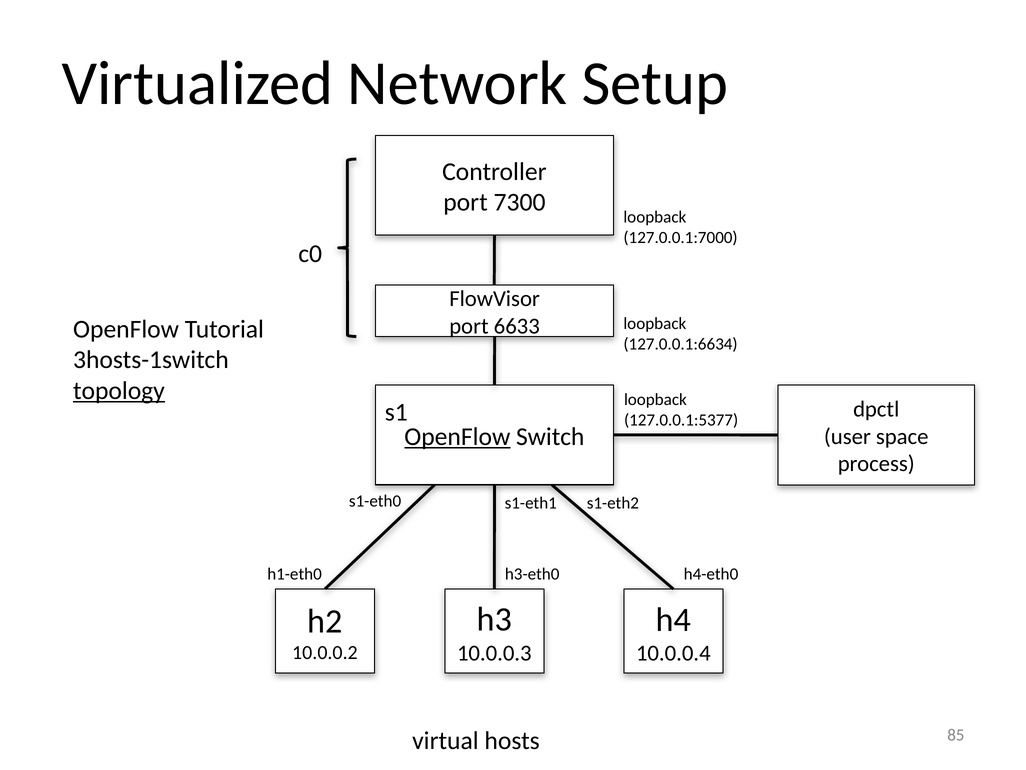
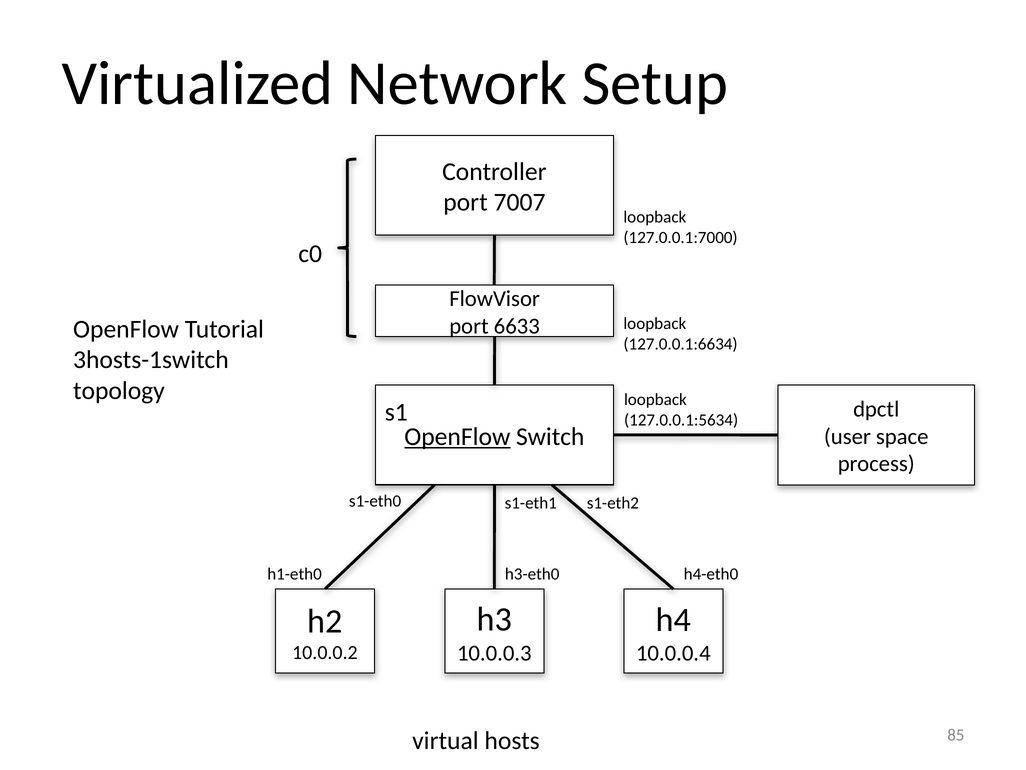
7300: 7300 -> 7007 (520, 202)
topology underline: present -> none (119, 391)
127.0.0.1:5377: 127.0.0.1:5377 -> 127.0.0.1:5634 (681, 420)
